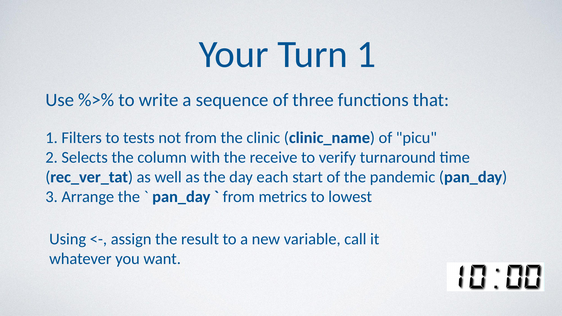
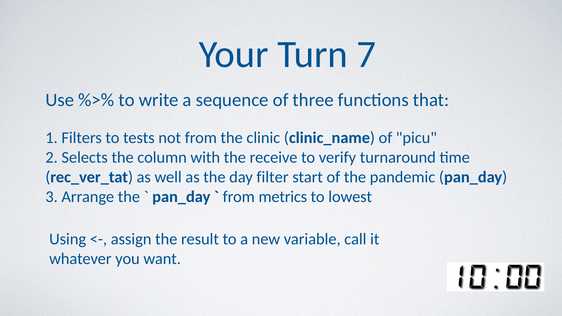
Turn 1: 1 -> 7 (366, 54)
each: each -> filter (273, 177)
